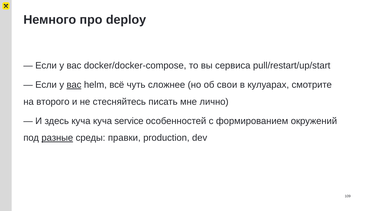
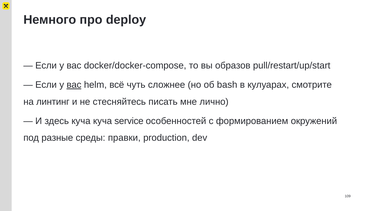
сервиса: сервиса -> образов (233, 65)
свои: свои -> bash (227, 85)
второго: второго -> линтинг (53, 101)
разные underline: present -> none (57, 137)
